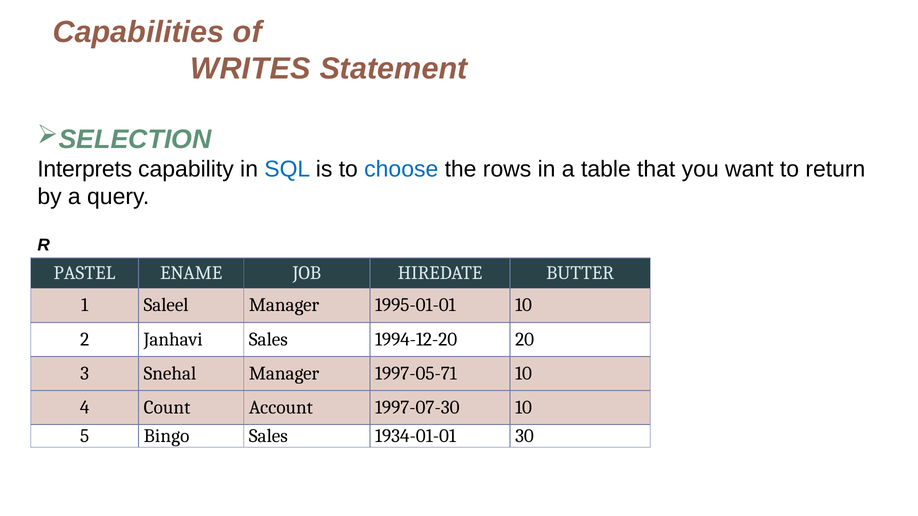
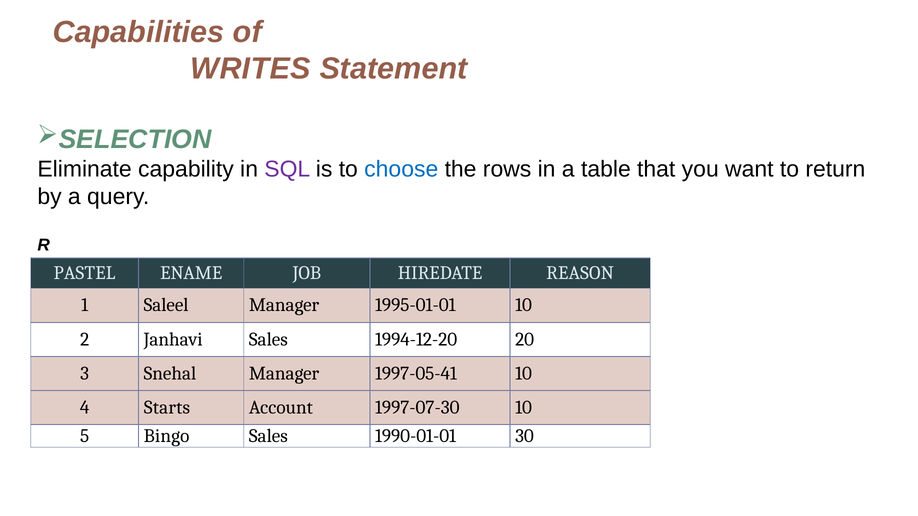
Interprets: Interprets -> Eliminate (85, 169)
SQL colour: blue -> purple (287, 169)
BUTTER: BUTTER -> REASON (580, 273)
1997-05-71: 1997-05-71 -> 1997-05-41 (416, 374)
Count: Count -> Starts (167, 408)
1934-01-01: 1934-01-01 -> 1990-01-01 (416, 436)
